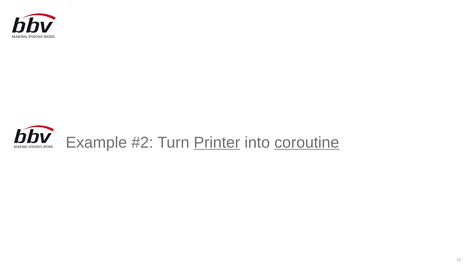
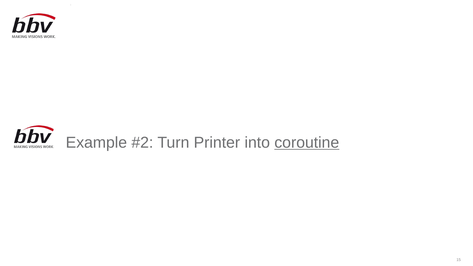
Printer underline: present -> none (217, 143)
